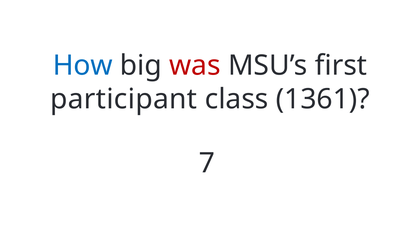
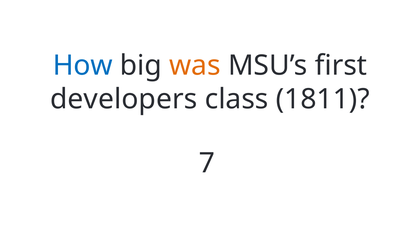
was colour: red -> orange (195, 65)
participant: participant -> developers (124, 99)
1361: 1361 -> 1811 (323, 99)
